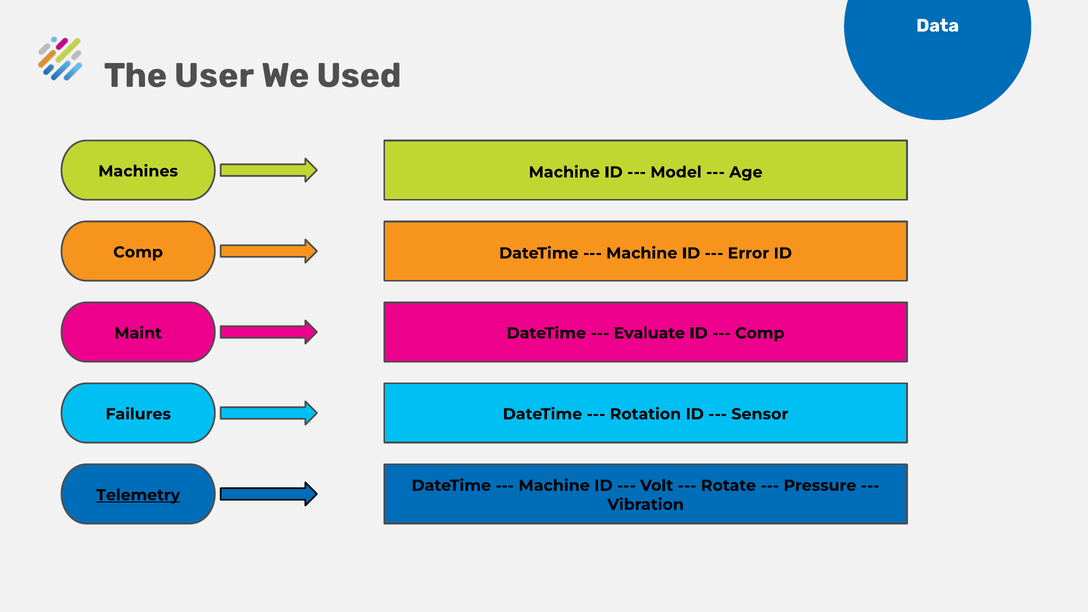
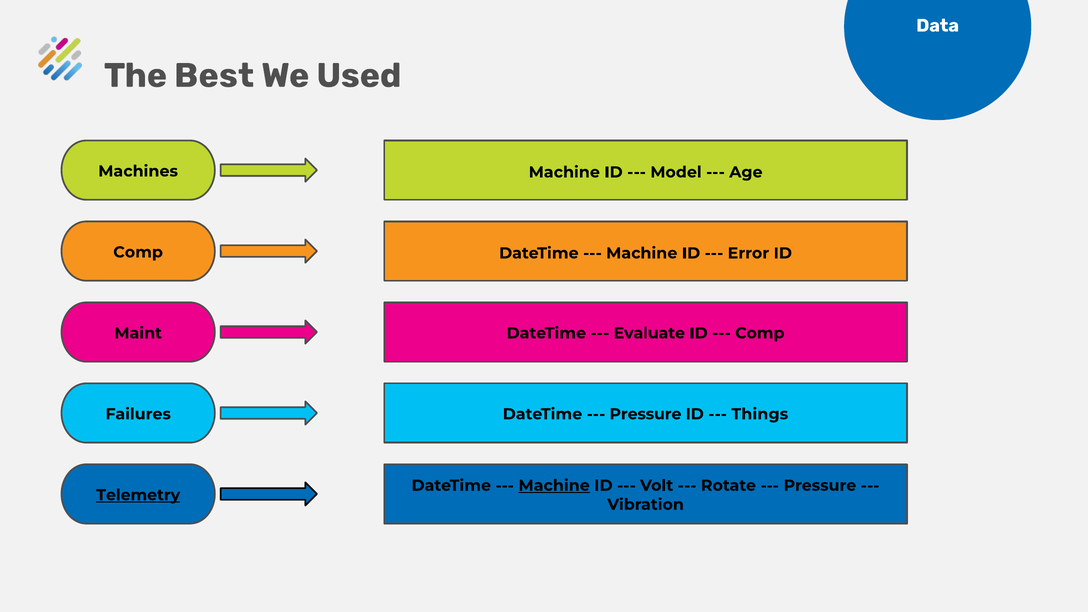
User: User -> Best (214, 76)
Rotation: Rotation -> Pressure (645, 414)
Sensor: Sensor -> Things (760, 414)
Machine underline: none -> present (554, 486)
